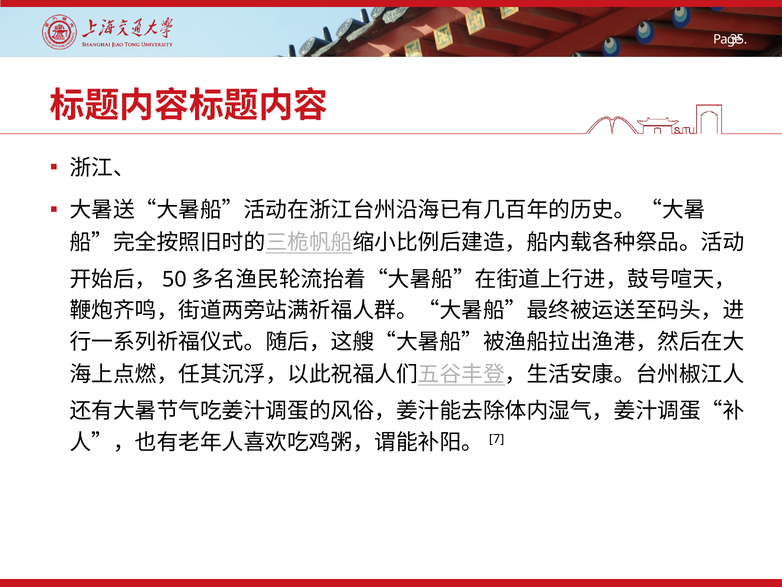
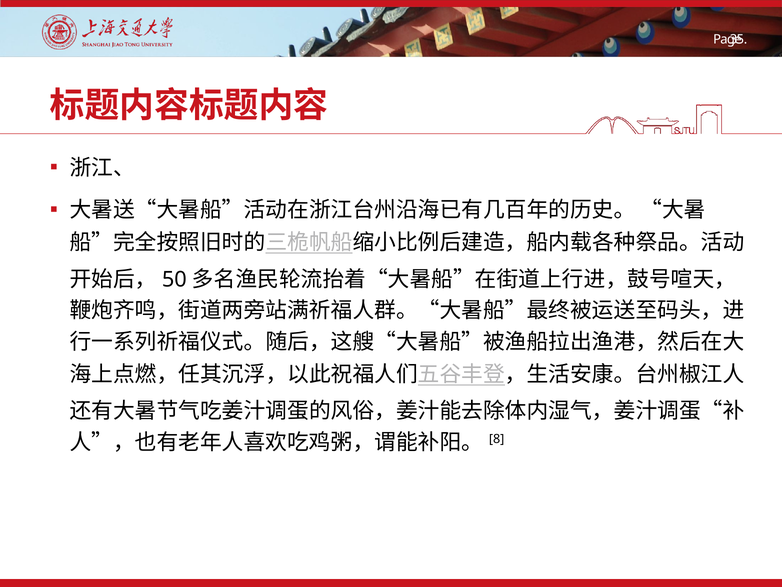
7: 7 -> 8 (497, 439)
